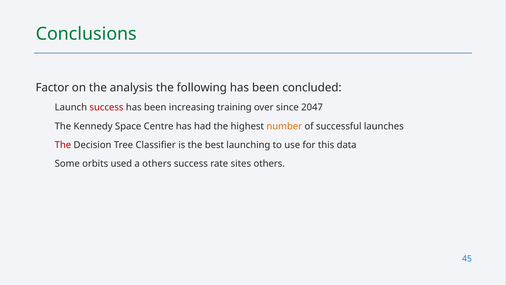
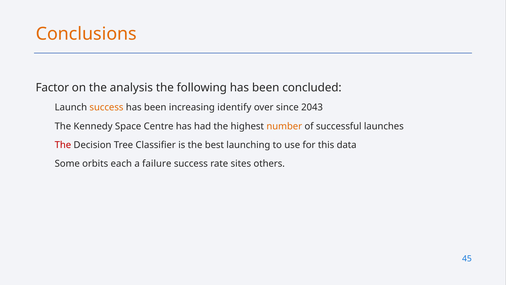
Conclusions colour: green -> orange (86, 34)
success colour: red -> orange (106, 107)
training: training -> identify (234, 107)
2047: 2047 -> 2043 (312, 107)
used: used -> each (121, 164)
a others: others -> failure (157, 164)
